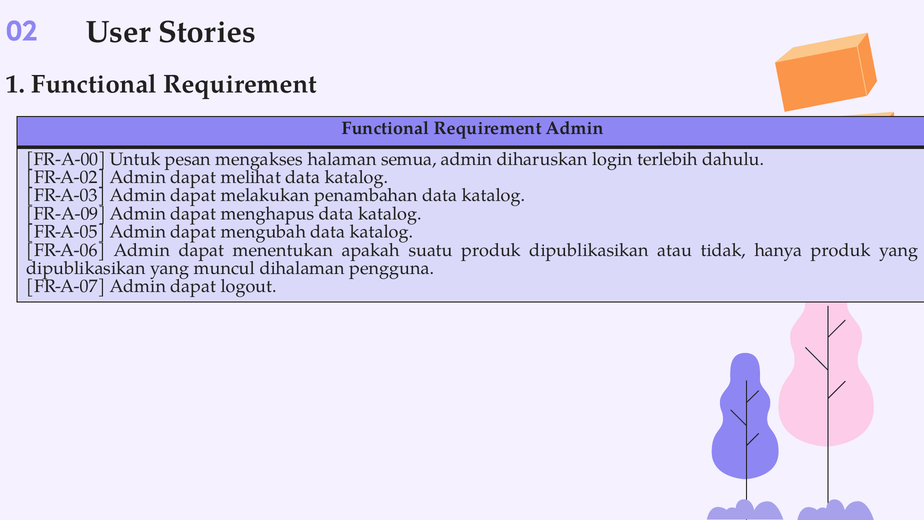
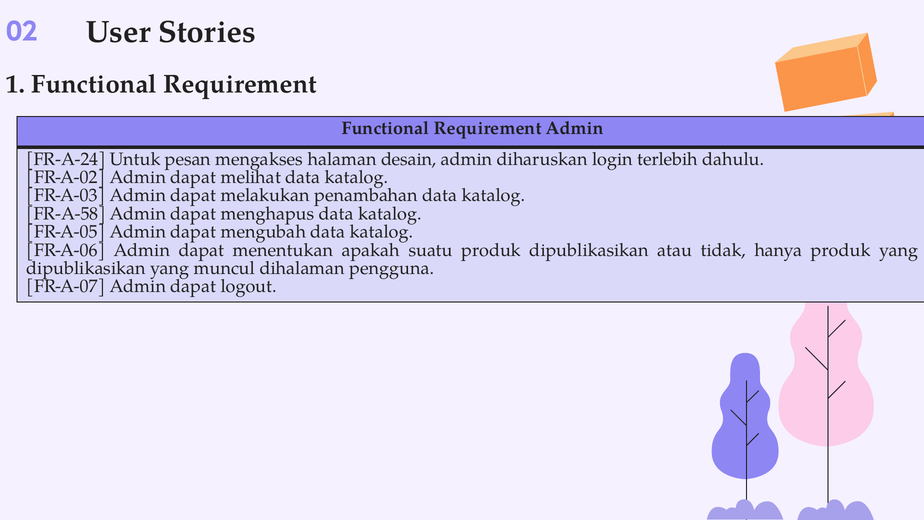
FR-A-00: FR-A-00 -> FR-A-24 (66, 159)
semua: semua -> desain (409, 159)
FR-A-09: FR-A-09 -> FR-A-58 (66, 214)
